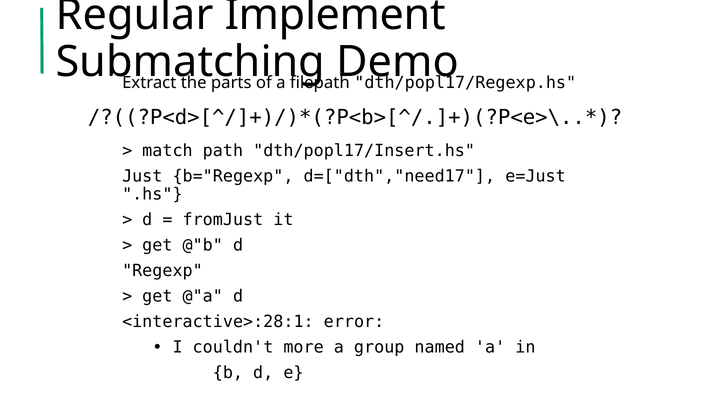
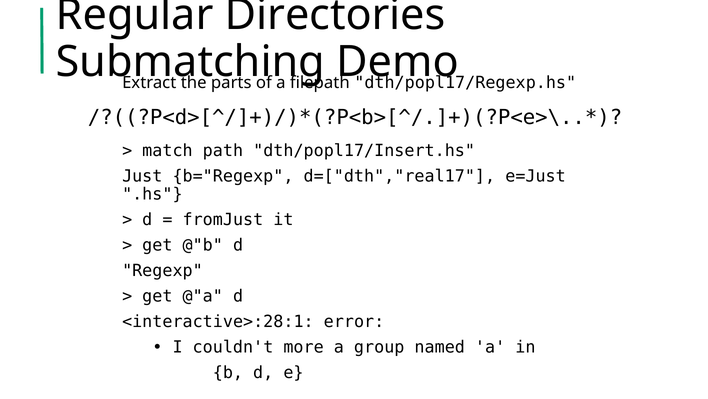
Implement: Implement -> Directories (335, 15)
d=["dth","need17: d=["dth","need17 -> d=["dth","real17 (399, 176)
